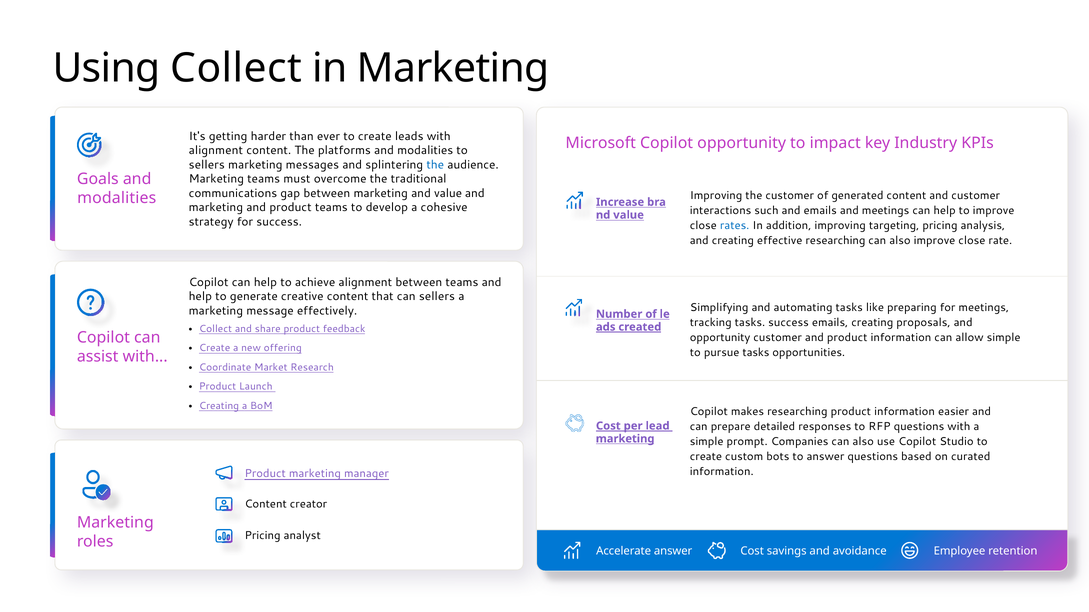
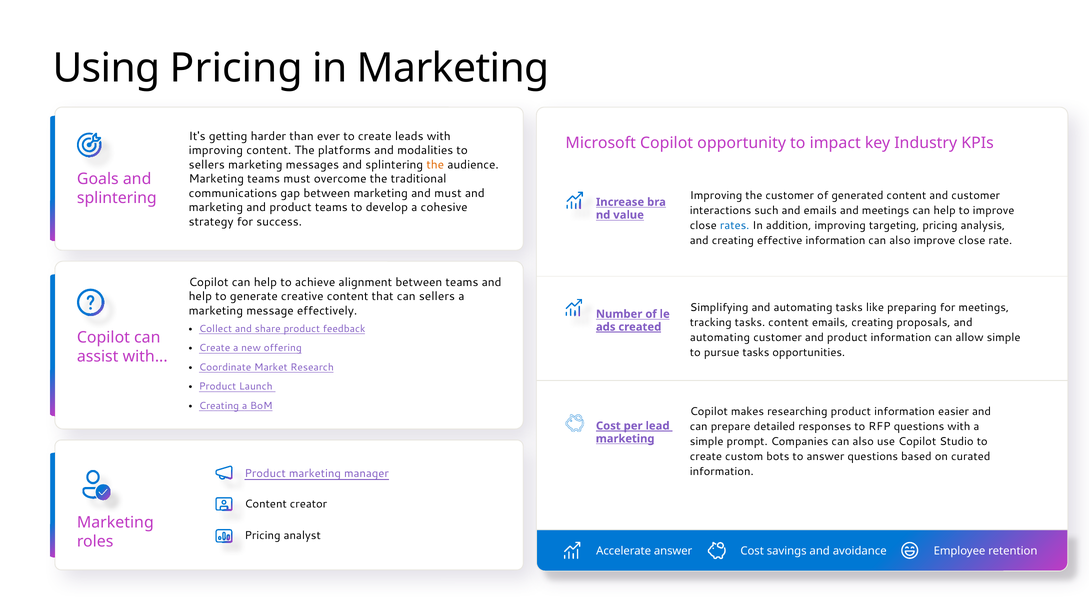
Using Collect: Collect -> Pricing (236, 68)
alignment: alignment -> improving (216, 151)
the colour: blue -> orange (435, 165)
and value: value -> must (448, 193)
modalities: modalities -> splintering (117, 198)
effective researching: researching -> information (835, 241)
tasks success: success -> content (789, 323)
opportunity: opportunity -> automating (720, 338)
